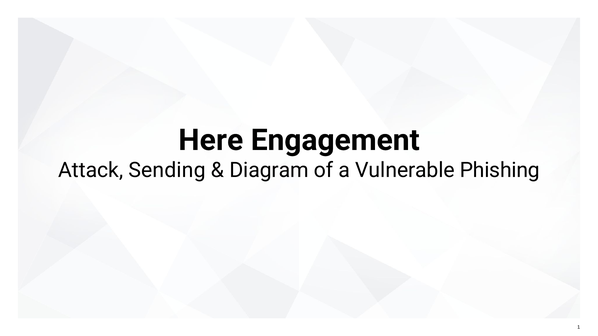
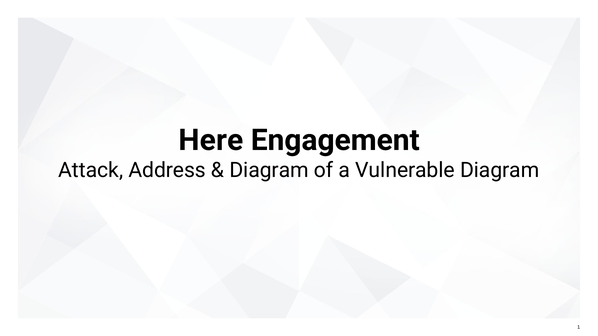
Sending: Sending -> Address (167, 170)
Vulnerable Phishing: Phishing -> Diagram (500, 170)
